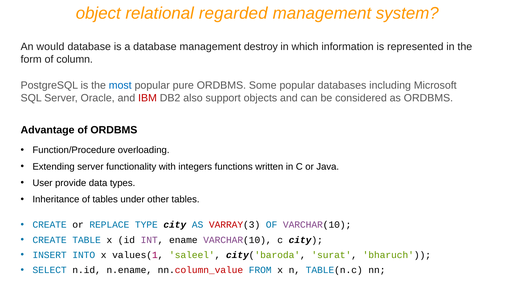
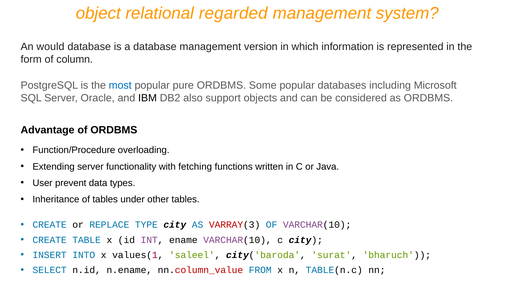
destroy: destroy -> version (261, 47)
IBM colour: red -> black (148, 98)
integers: integers -> fetching (195, 167)
provide: provide -> prevent (71, 183)
